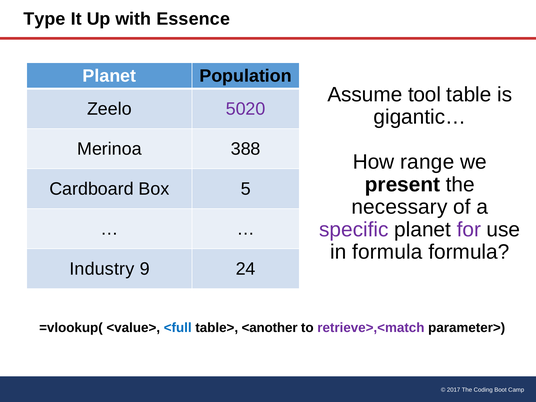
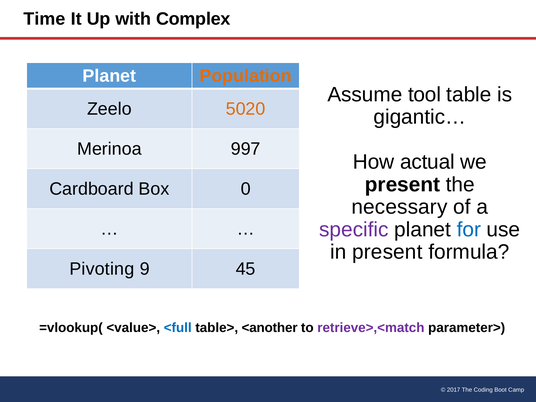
Type: Type -> Time (44, 19)
Essence: Essence -> Complex (193, 19)
Population colour: black -> orange (246, 76)
5020 colour: purple -> orange (246, 109)
388: 388 -> 997 (246, 149)
range: range -> actual (427, 162)
5: 5 -> 0 (246, 189)
for colour: purple -> blue (469, 230)
in formula: formula -> present (387, 252)
Industry: Industry -> Pivoting (102, 269)
24: 24 -> 45 (246, 269)
